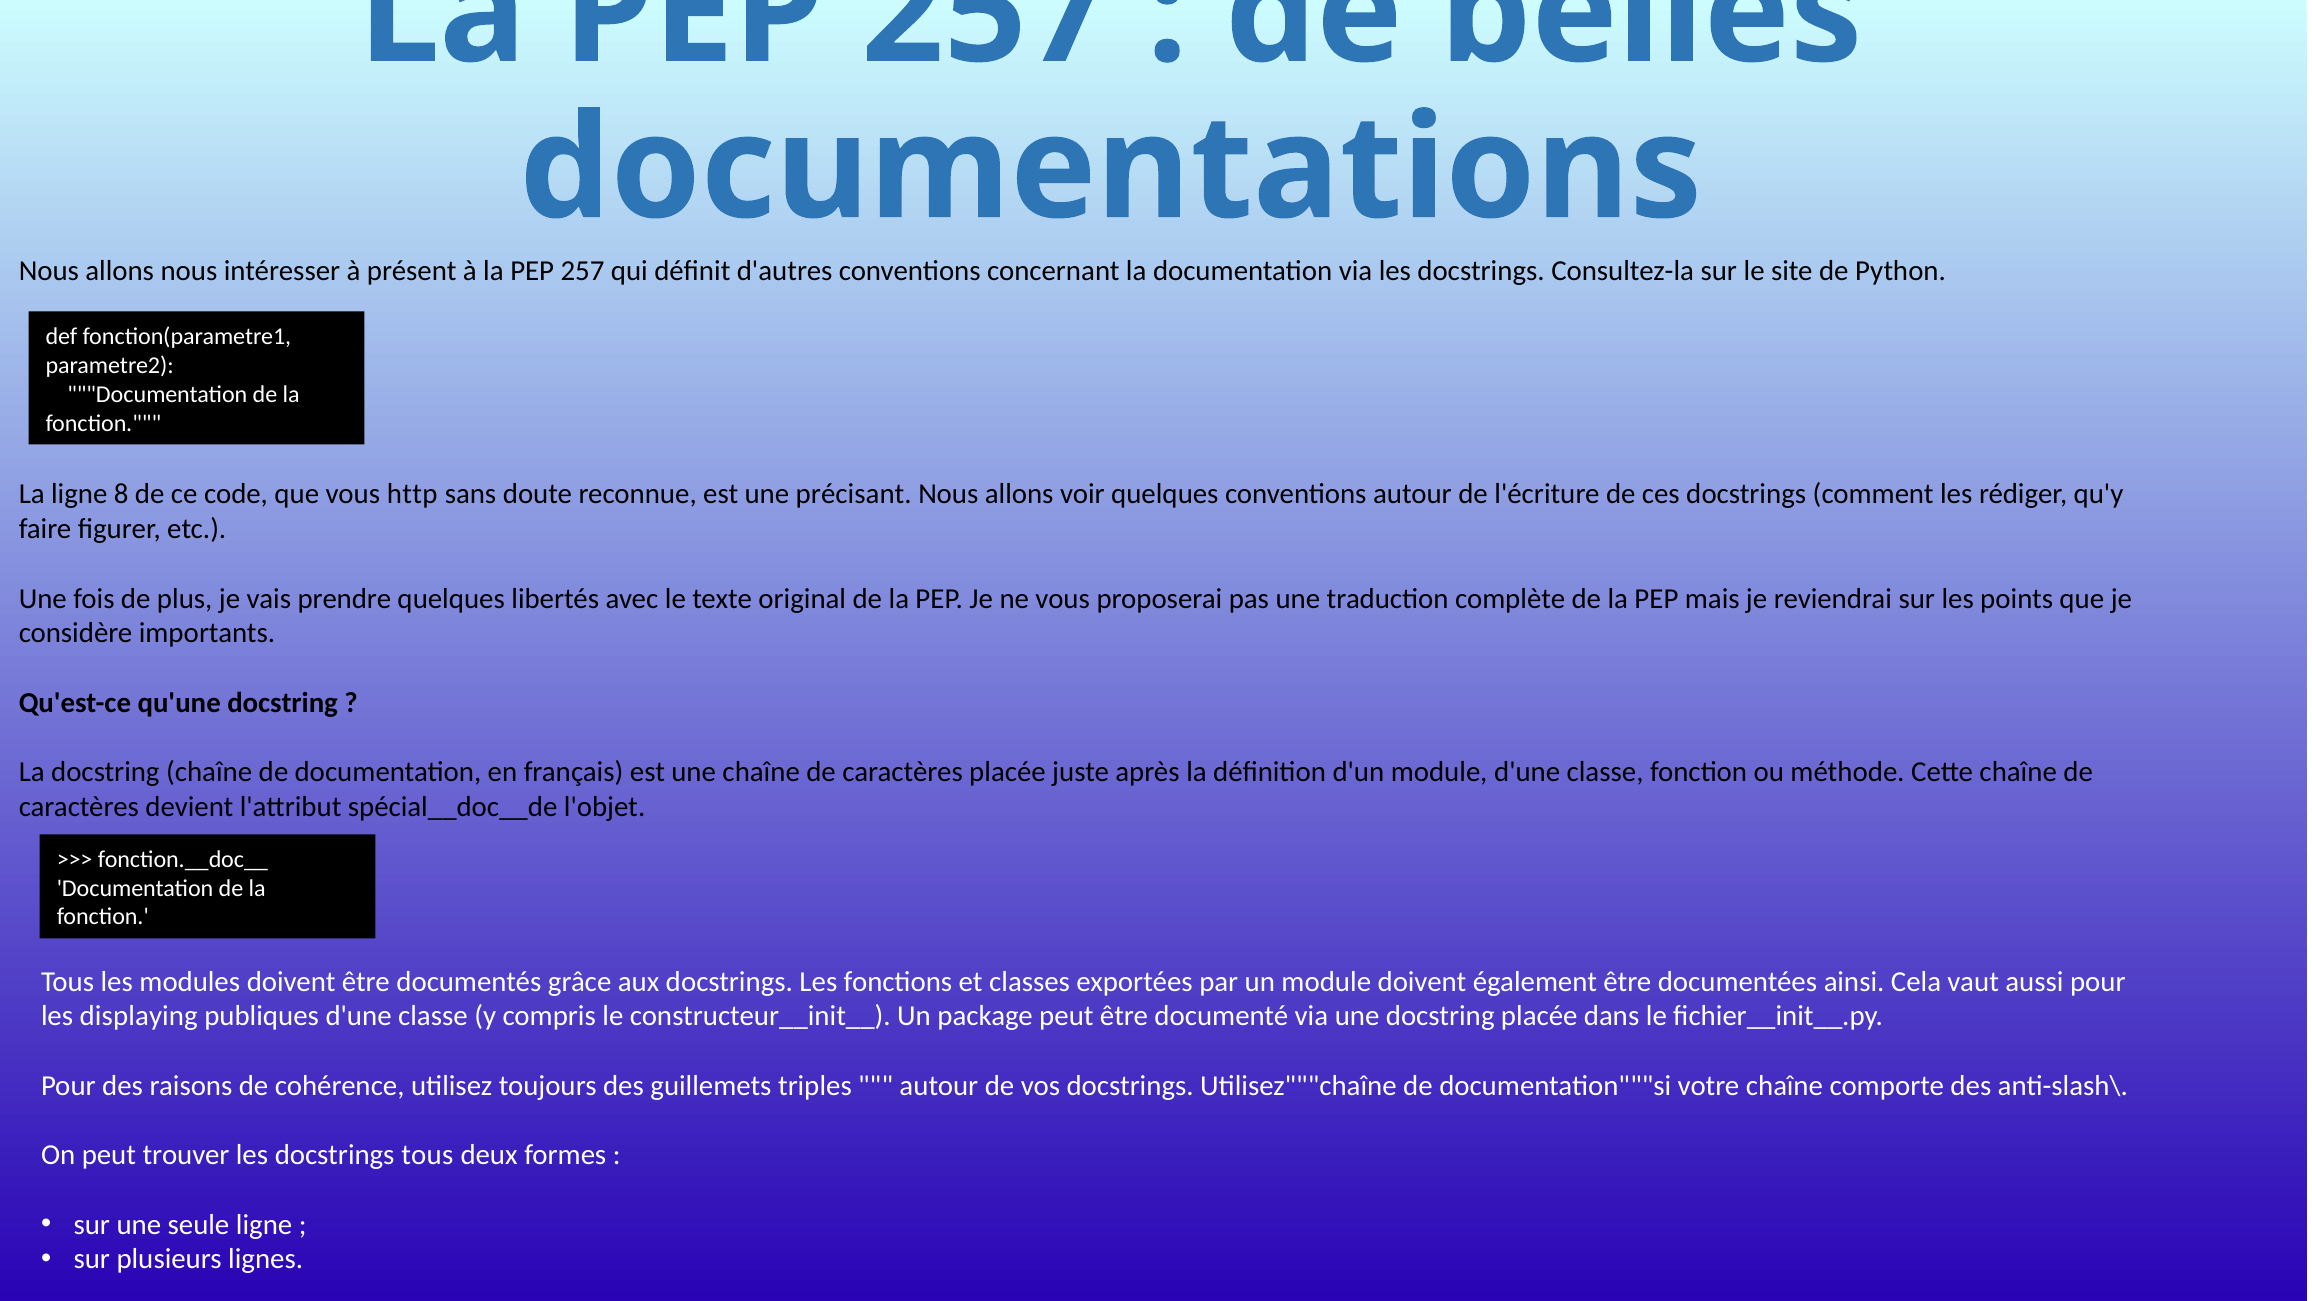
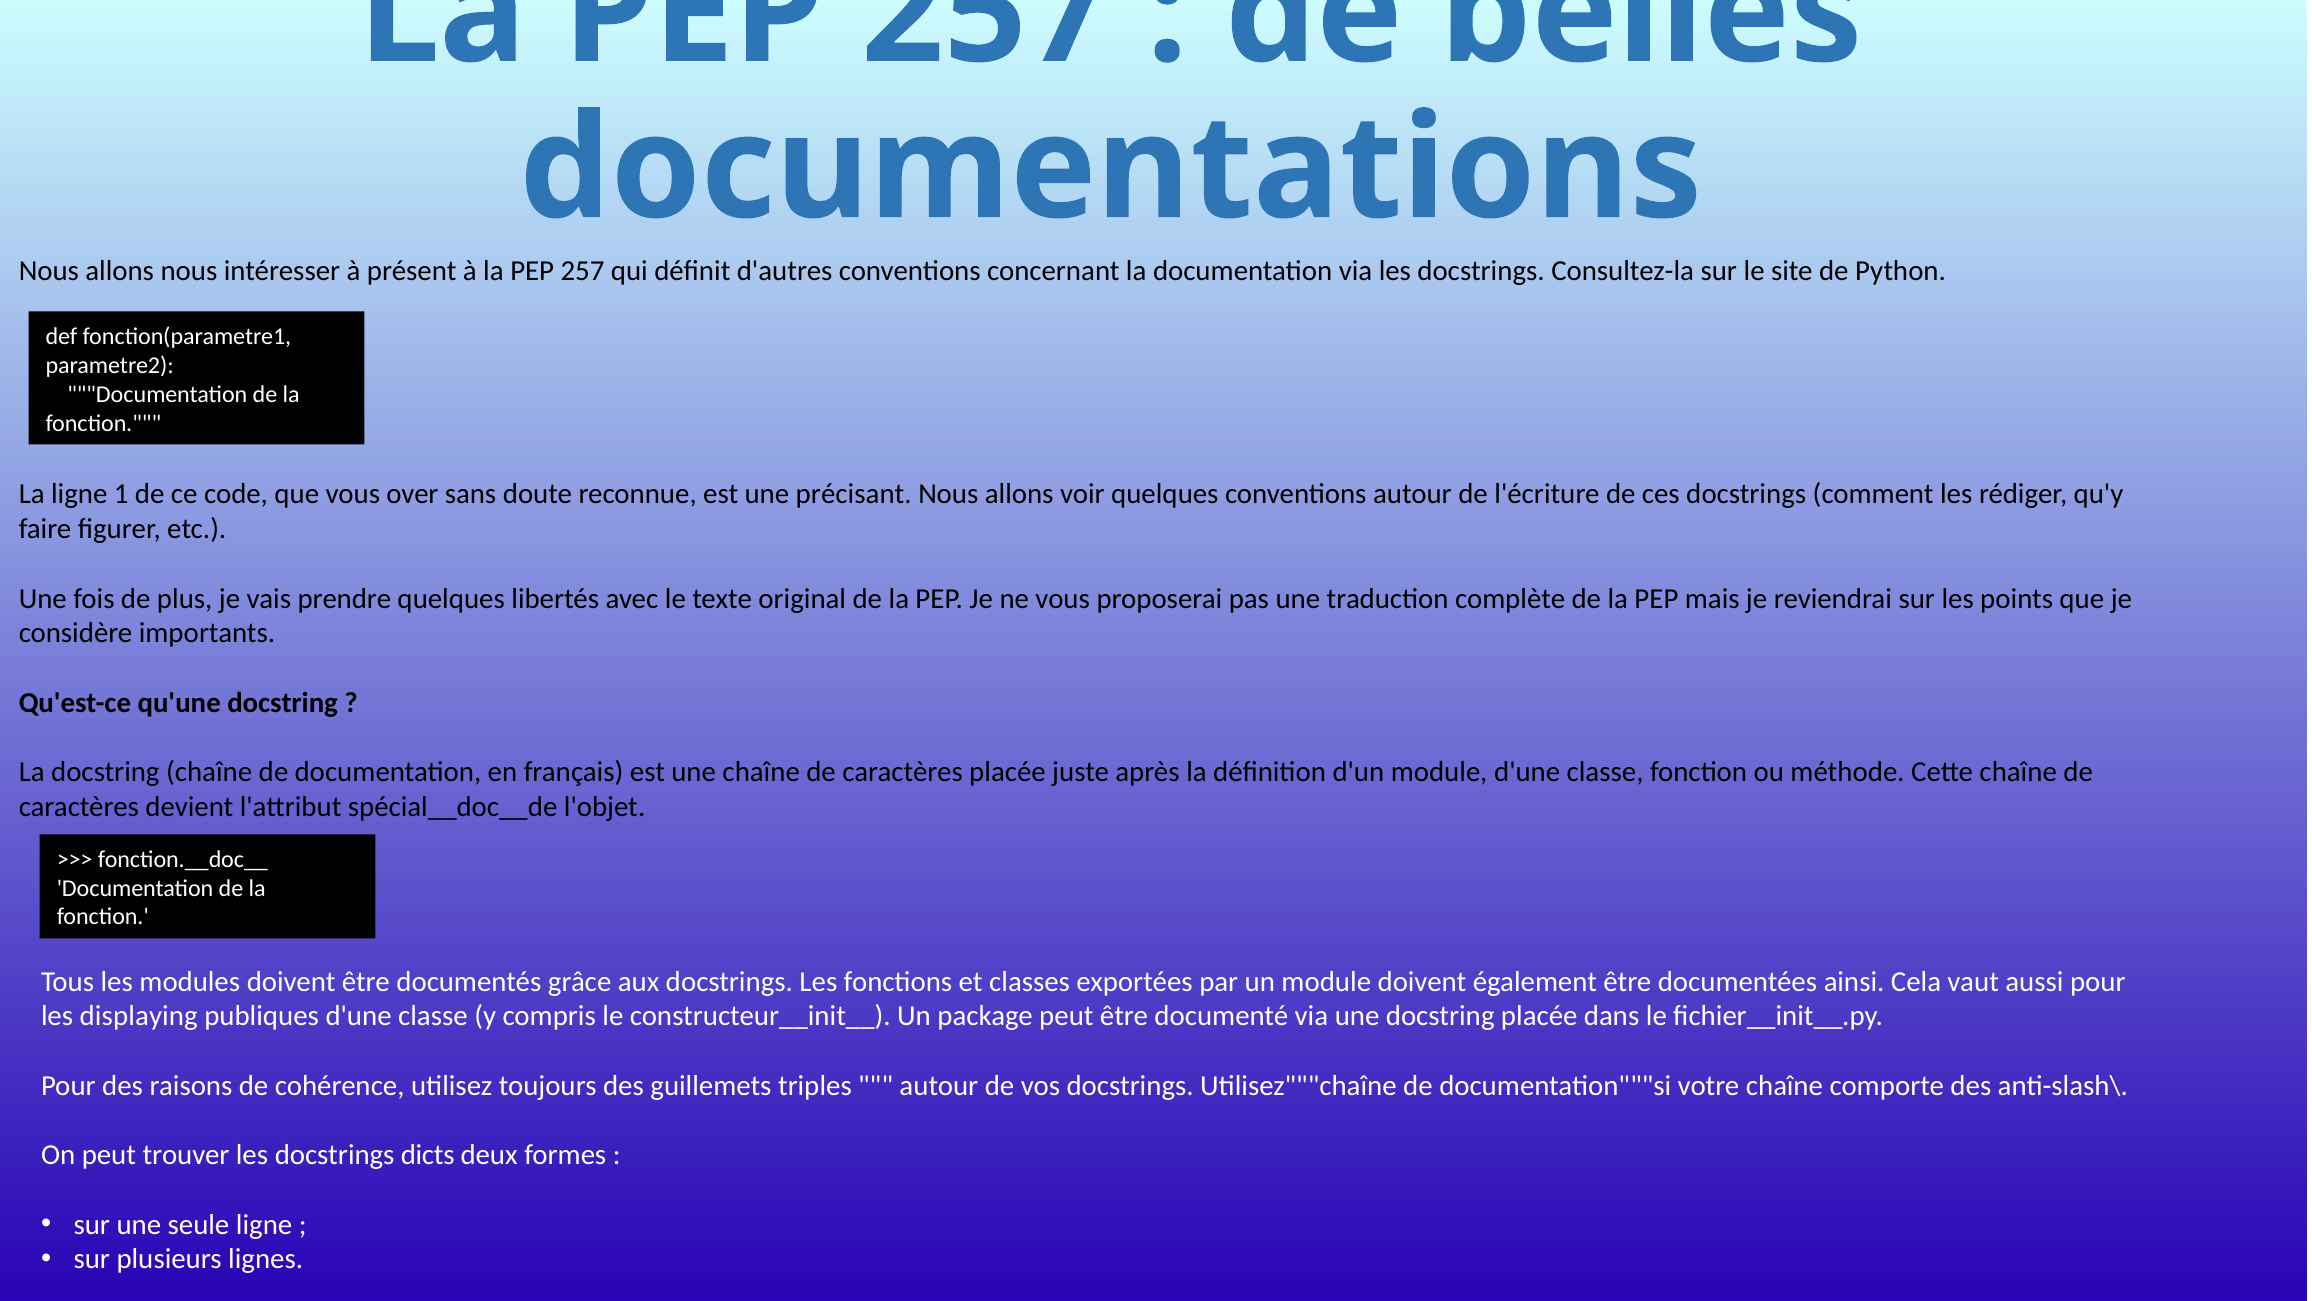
8: 8 -> 1 (121, 494)
http: http -> over (412, 494)
docstrings tous: tous -> dicts (428, 1155)
